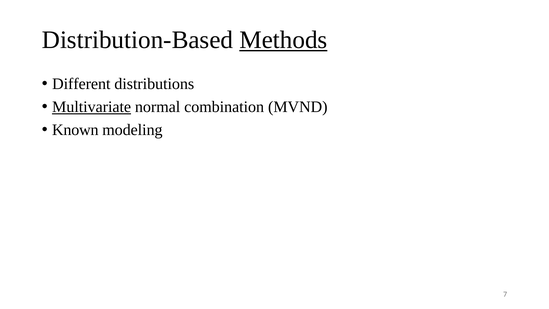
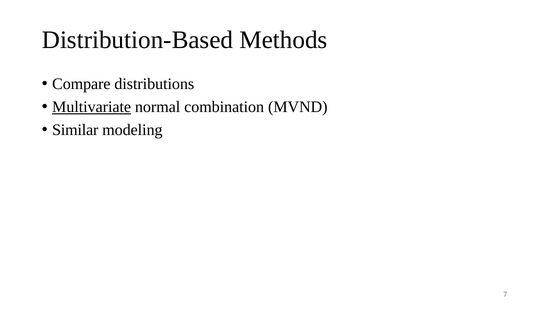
Methods underline: present -> none (283, 40)
Different: Different -> Compare (81, 84)
Known: Known -> Similar (75, 130)
